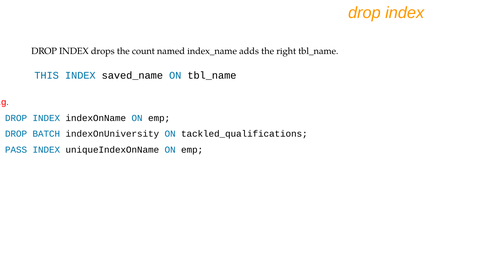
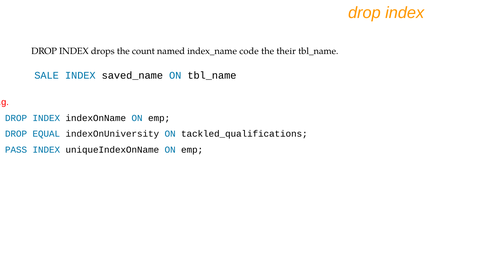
adds: adds -> code (249, 51)
right: right -> their (286, 51)
THIS: THIS -> SALE (47, 76)
BATCH: BATCH -> EQUAL (46, 134)
